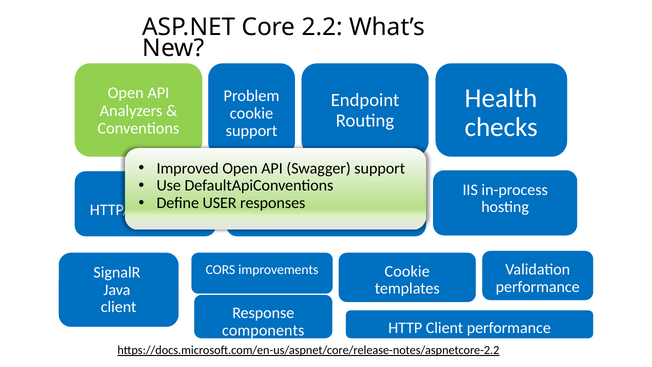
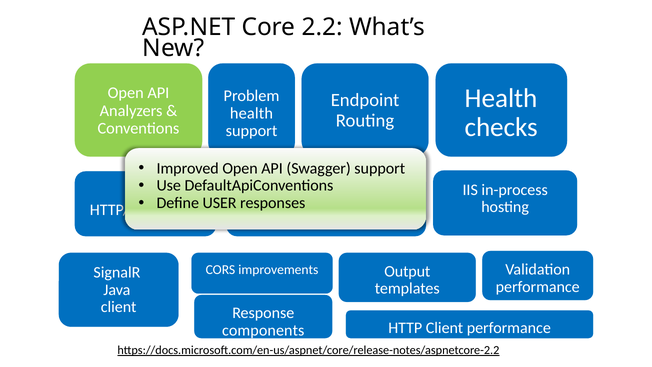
cookie: cookie -> health (251, 113)
improvements Cookie: Cookie -> Output (407, 271)
